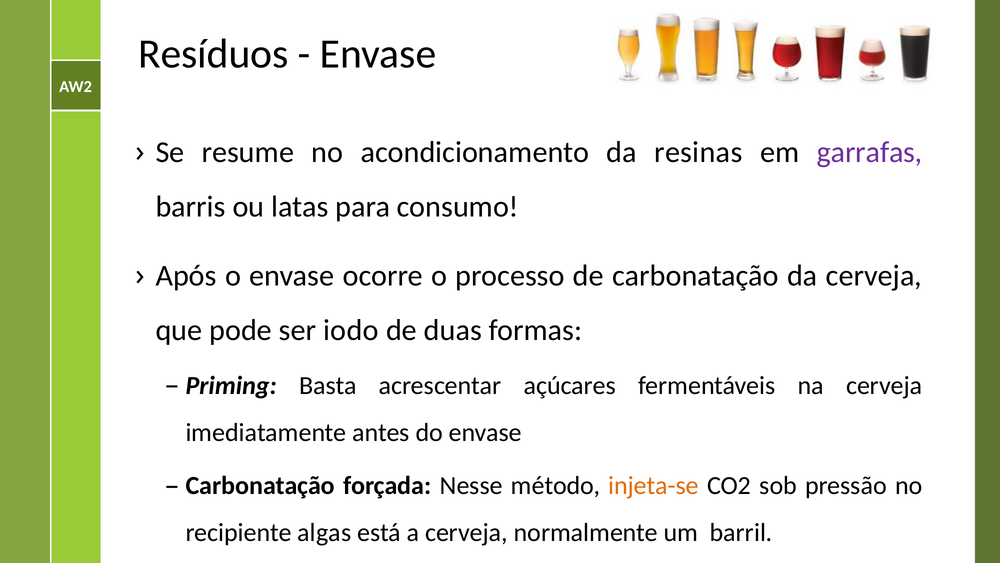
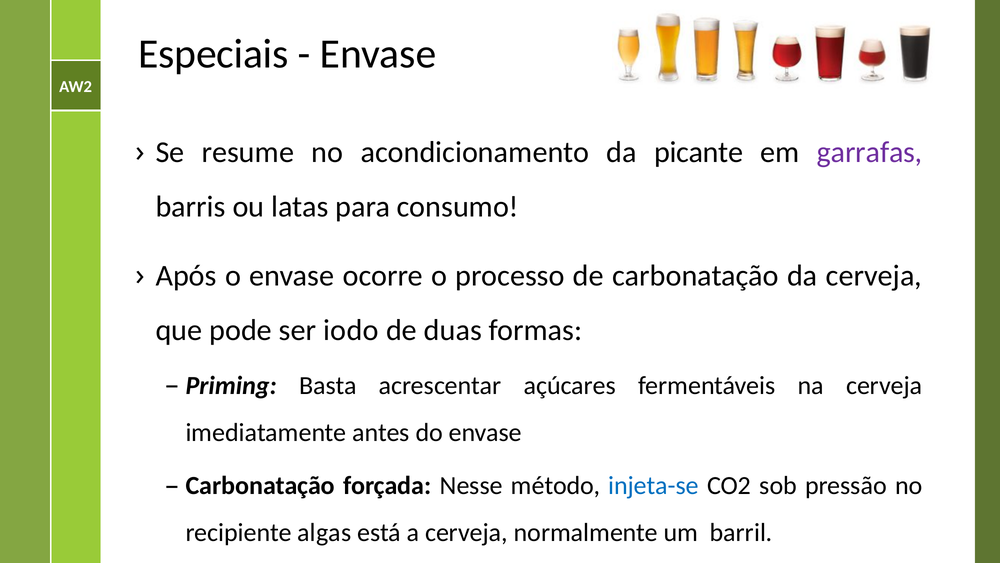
Resíduos: Resíduos -> Especiais (213, 54)
resinas: resinas -> picante (699, 152)
injeta-se colour: orange -> blue (654, 485)
